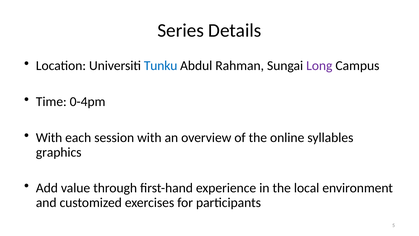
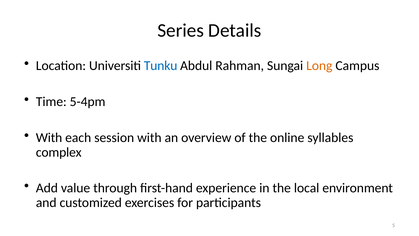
Long colour: purple -> orange (319, 66)
0-4pm: 0-4pm -> 5-4pm (88, 102)
graphics: graphics -> complex (59, 152)
